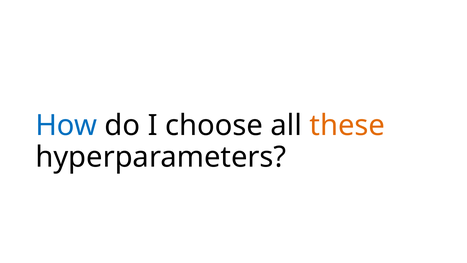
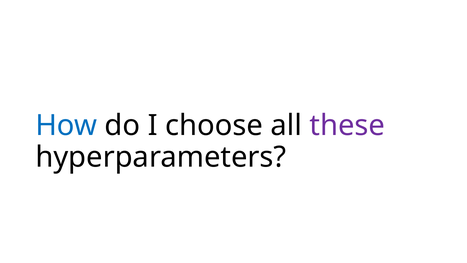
these colour: orange -> purple (347, 126)
